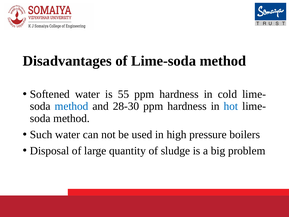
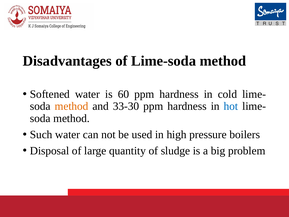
55: 55 -> 60 (123, 94)
method colour: blue -> orange (72, 106)
28-30: 28-30 -> 33-30 (126, 106)
